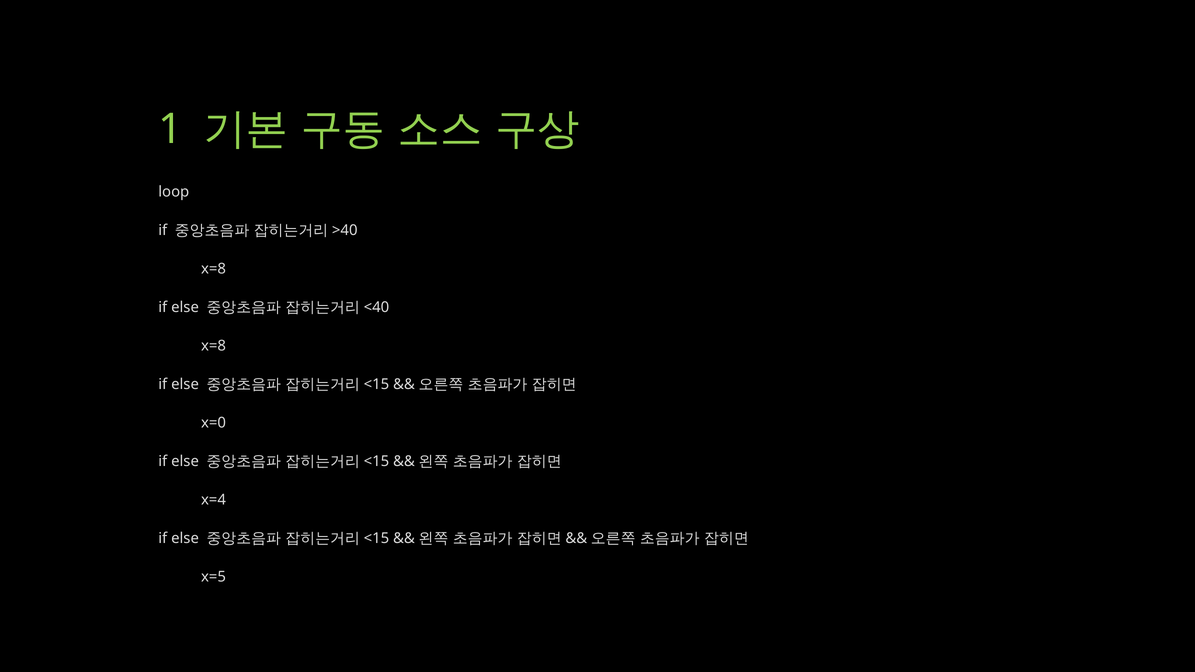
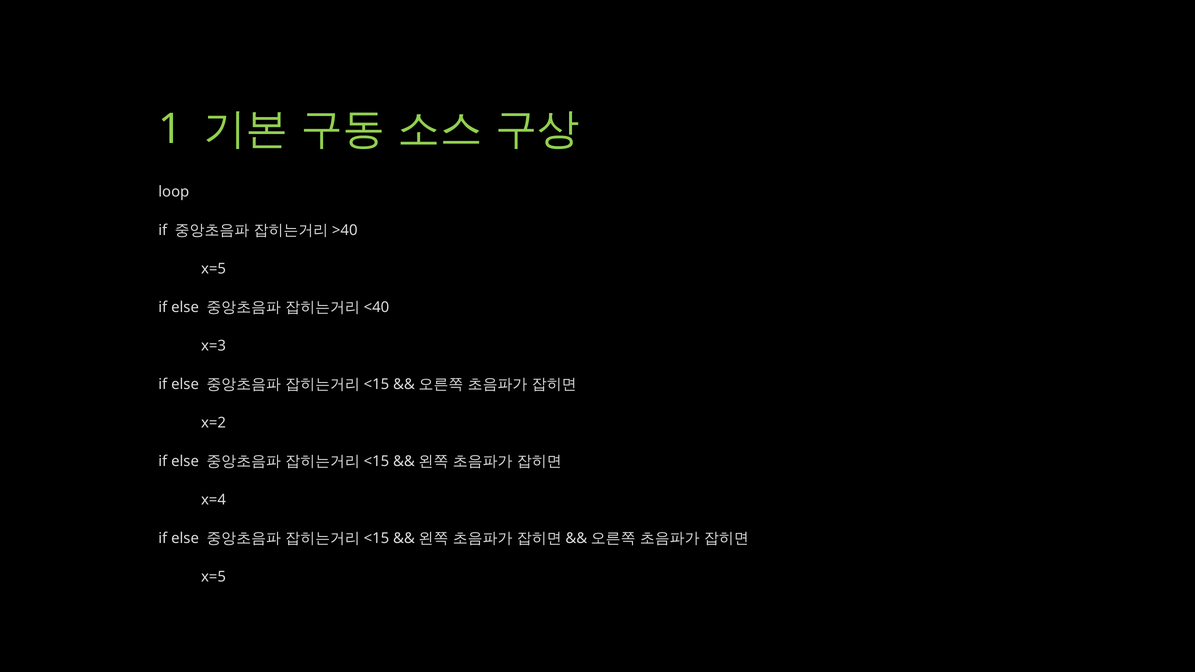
x=8: x=8 -> x=5 (214, 269)
x=8: x=8 -> x=3 (214, 346)
x=0: x=0 -> x=2 (214, 423)
